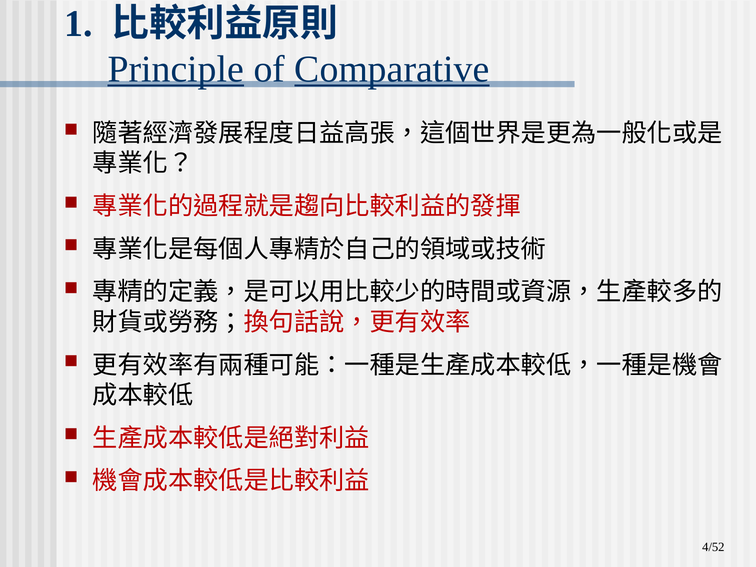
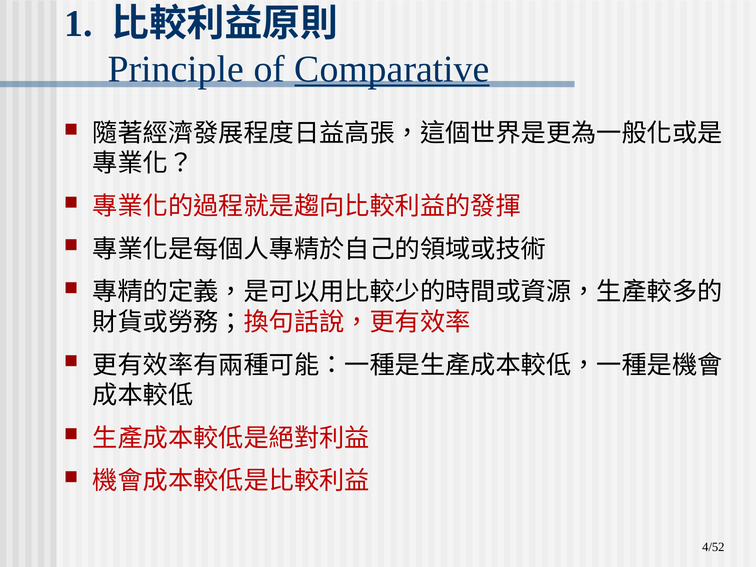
Principle underline: present -> none (176, 69)
